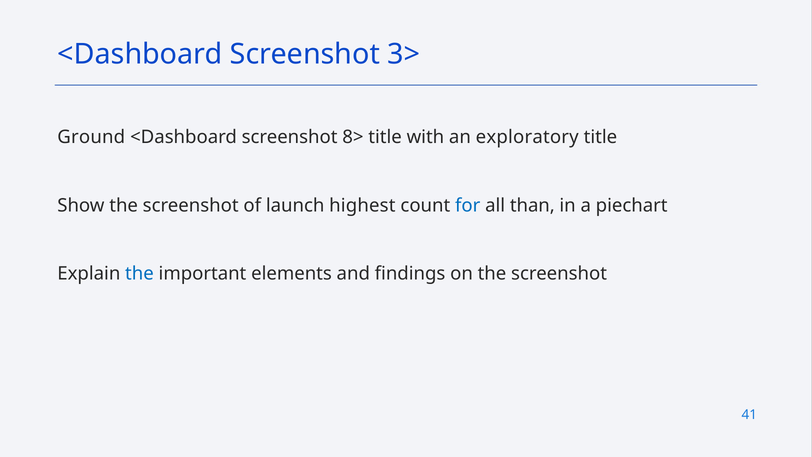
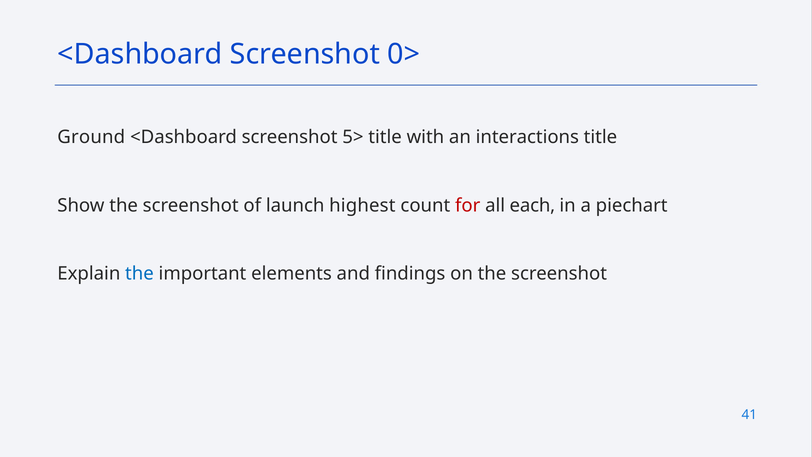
3>: 3> -> 0> (404, 54)
8>: 8> -> 5> (353, 137)
exploratory: exploratory -> interactions (527, 137)
for colour: blue -> red (468, 205)
than: than -> each (532, 205)
